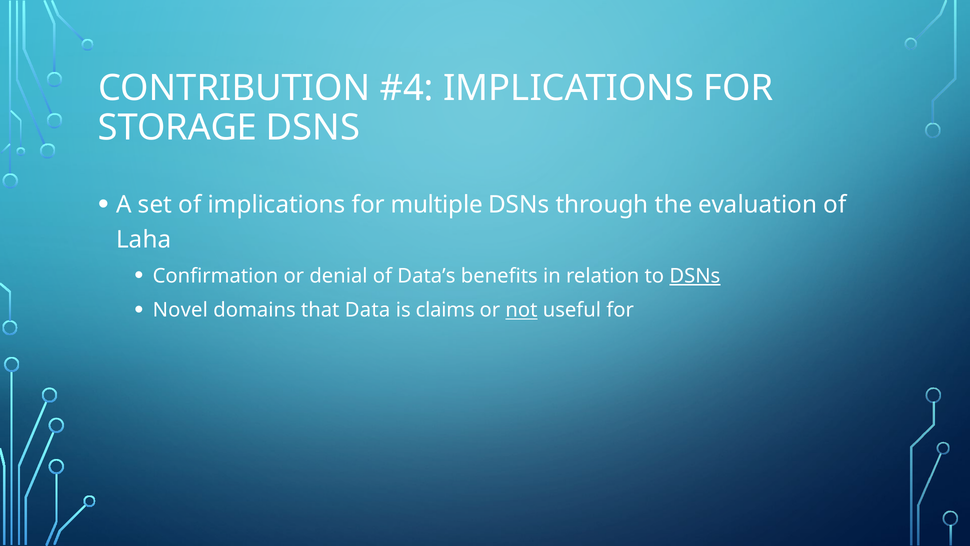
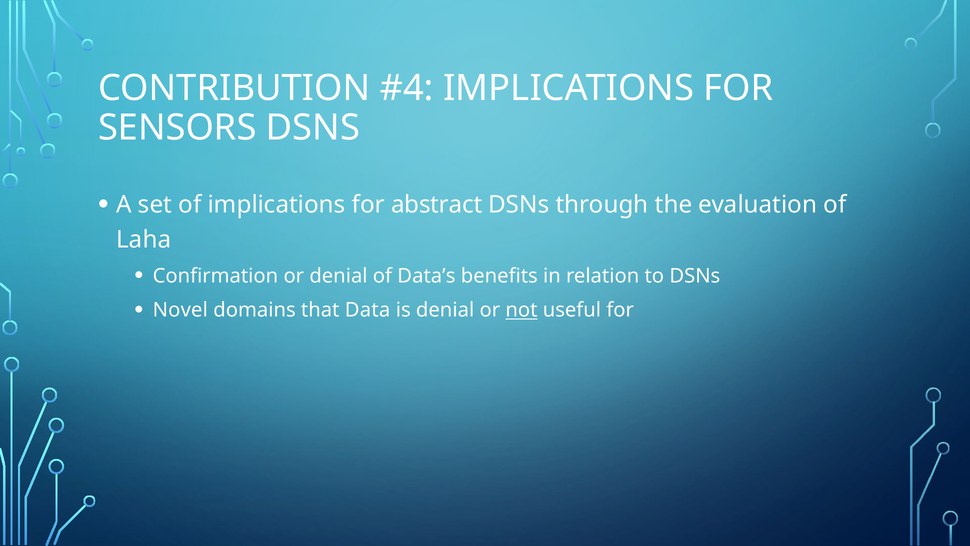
STORAGE: STORAGE -> SENSORS (177, 127)
multiple: multiple -> abstract (437, 205)
DSNs underline: present -> none (695, 276)
is claims: claims -> denial (445, 310)
